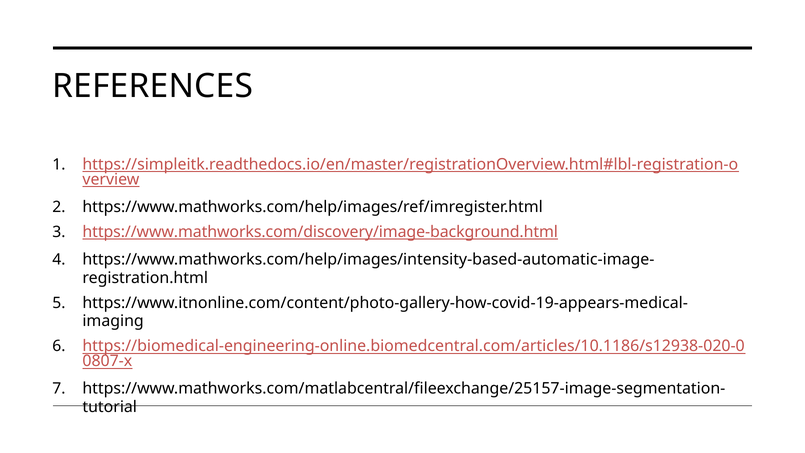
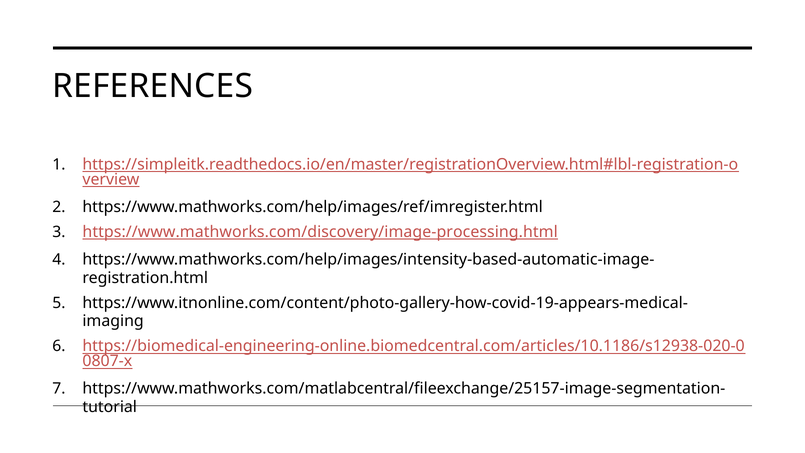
https://www.mathworks.com/discovery/image-background.html: https://www.mathworks.com/discovery/image-background.html -> https://www.mathworks.com/discovery/image-processing.html (320, 232)
